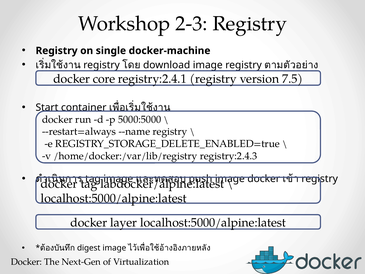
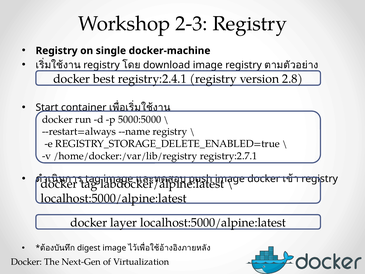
core: core -> best (104, 79)
7.5: 7.5 -> 2.8 (293, 79)
registry:2.4.3: registry:2.4.3 -> registry:2.7.1 (229, 156)
